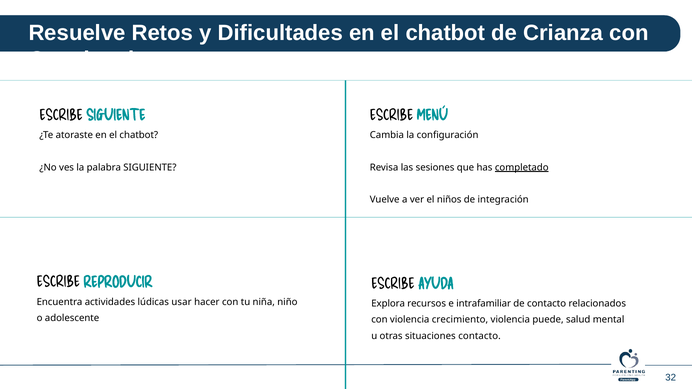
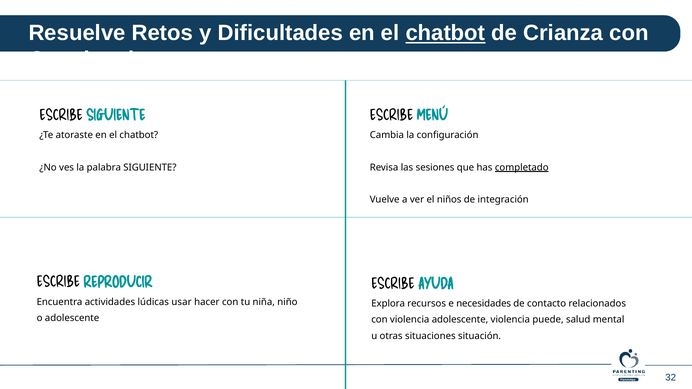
chatbot underline: none -> present (445, 33)
intrafamiliar: intrafamiliar -> necesidades (484, 304)
violencia crecimiento: crecimiento -> adolescente (460, 320)
situaciones contacto: contacto -> situación (480, 336)
